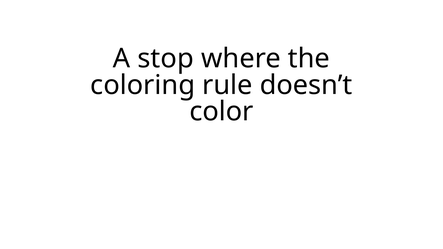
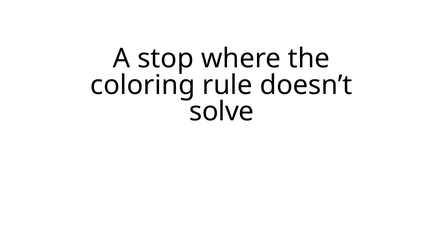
color: color -> solve (222, 112)
